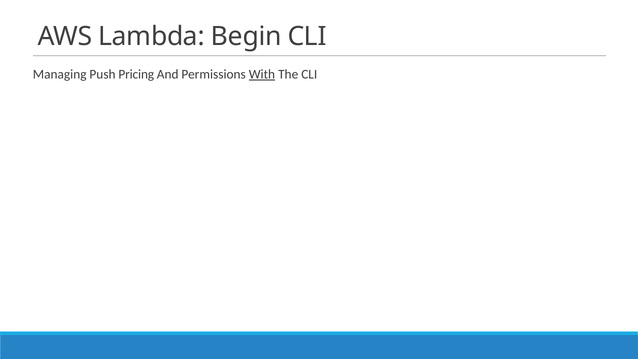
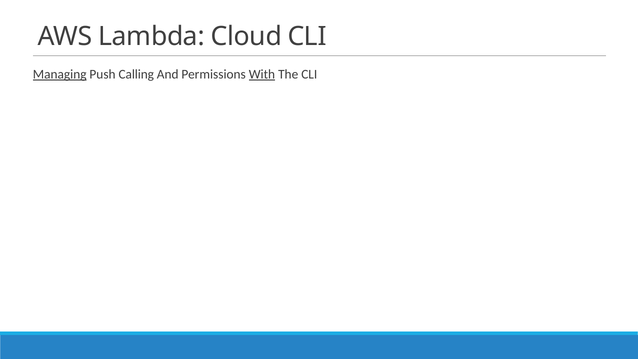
Begin: Begin -> Cloud (246, 37)
Managing underline: none -> present (60, 74)
Pricing: Pricing -> Calling (136, 74)
